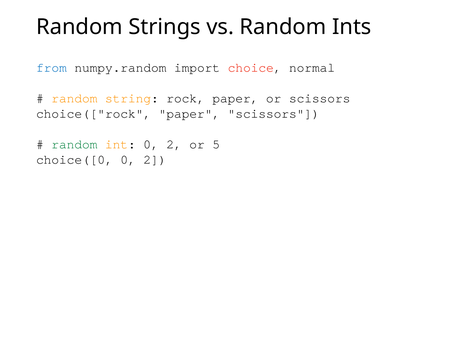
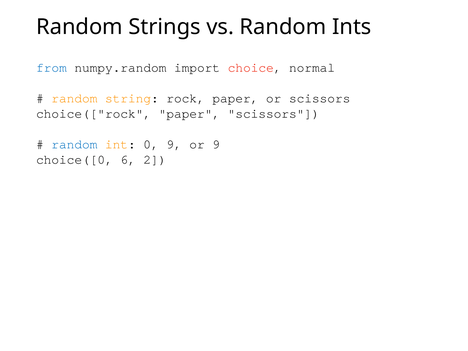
random colour: green -> blue (74, 144)
int 0 2: 2 -> 9 (174, 144)
or 5: 5 -> 9 (216, 144)
choice([0 0: 0 -> 6 (128, 160)
